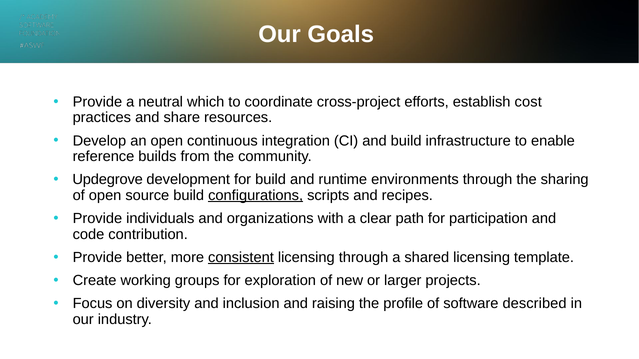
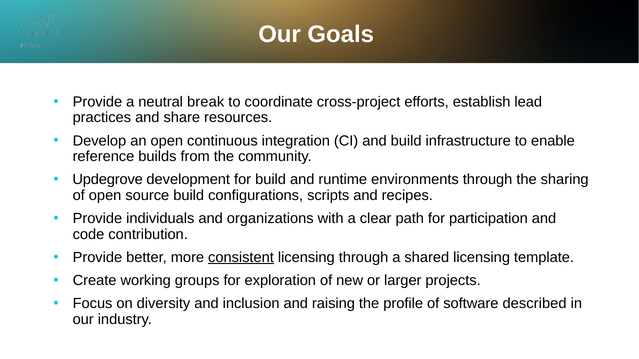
which: which -> break (206, 102)
cost: cost -> lead (528, 102)
configurations underline: present -> none (256, 196)
